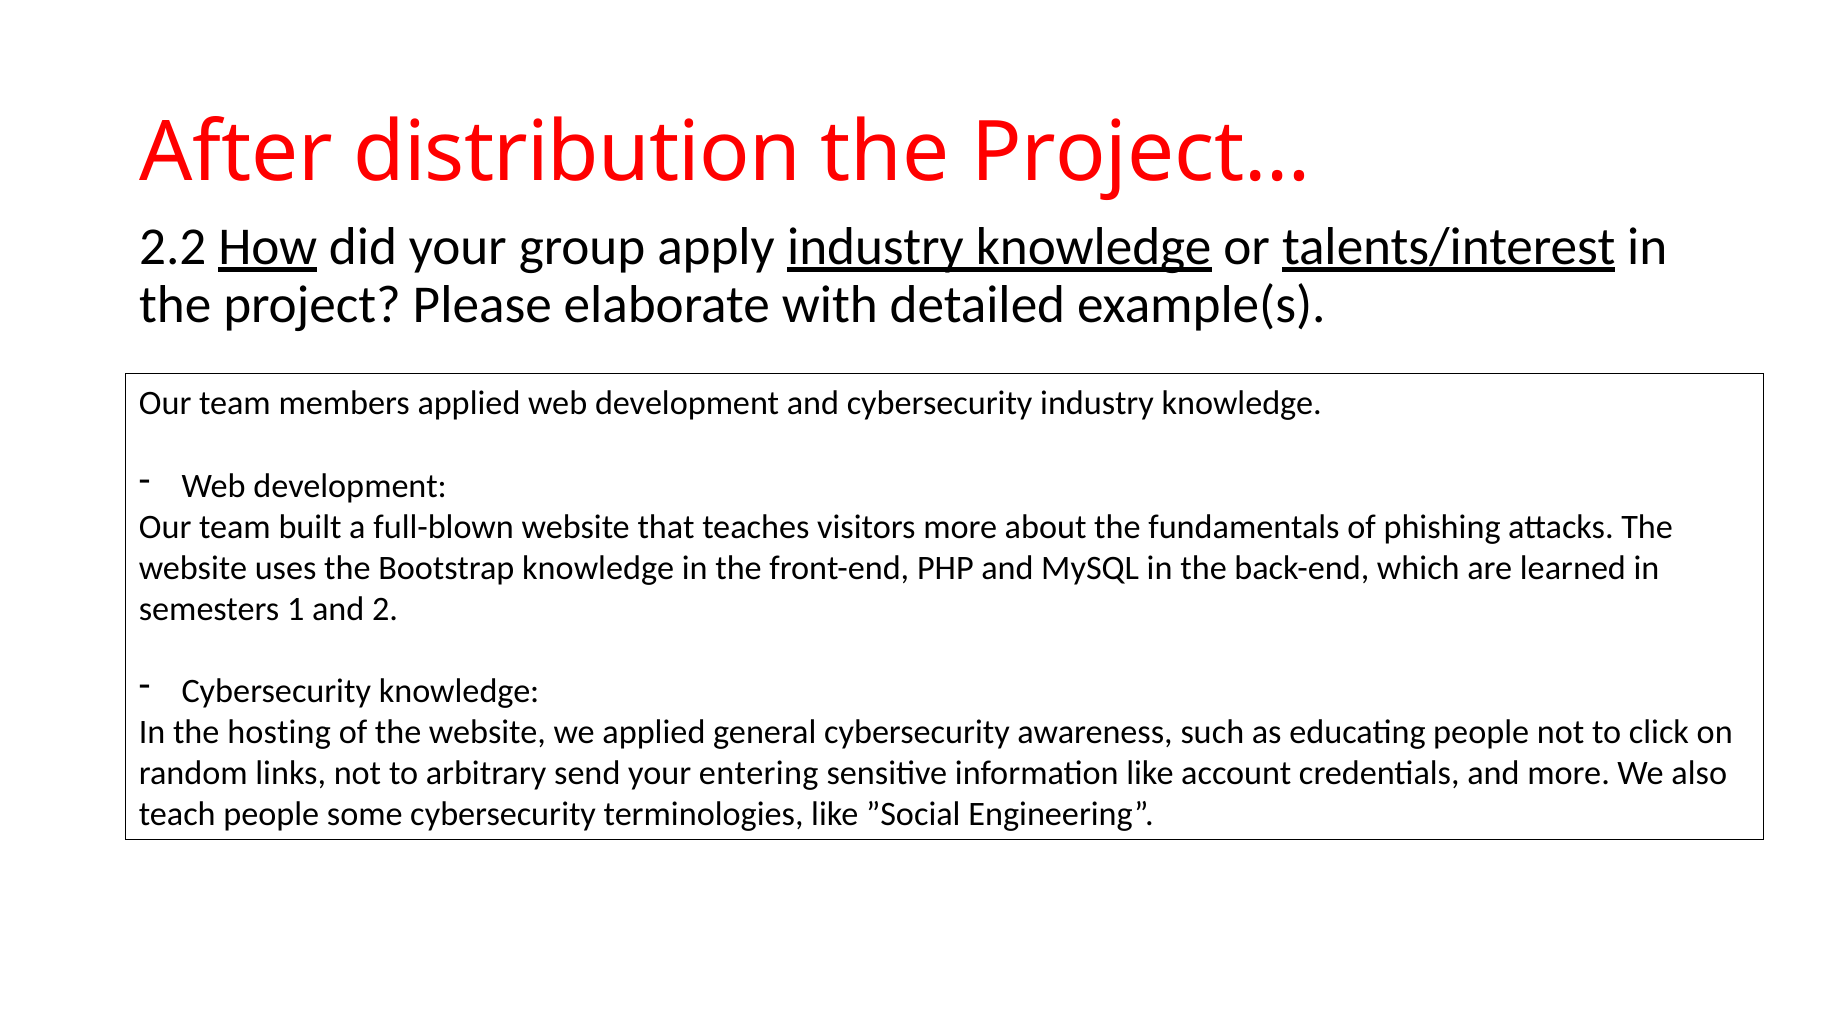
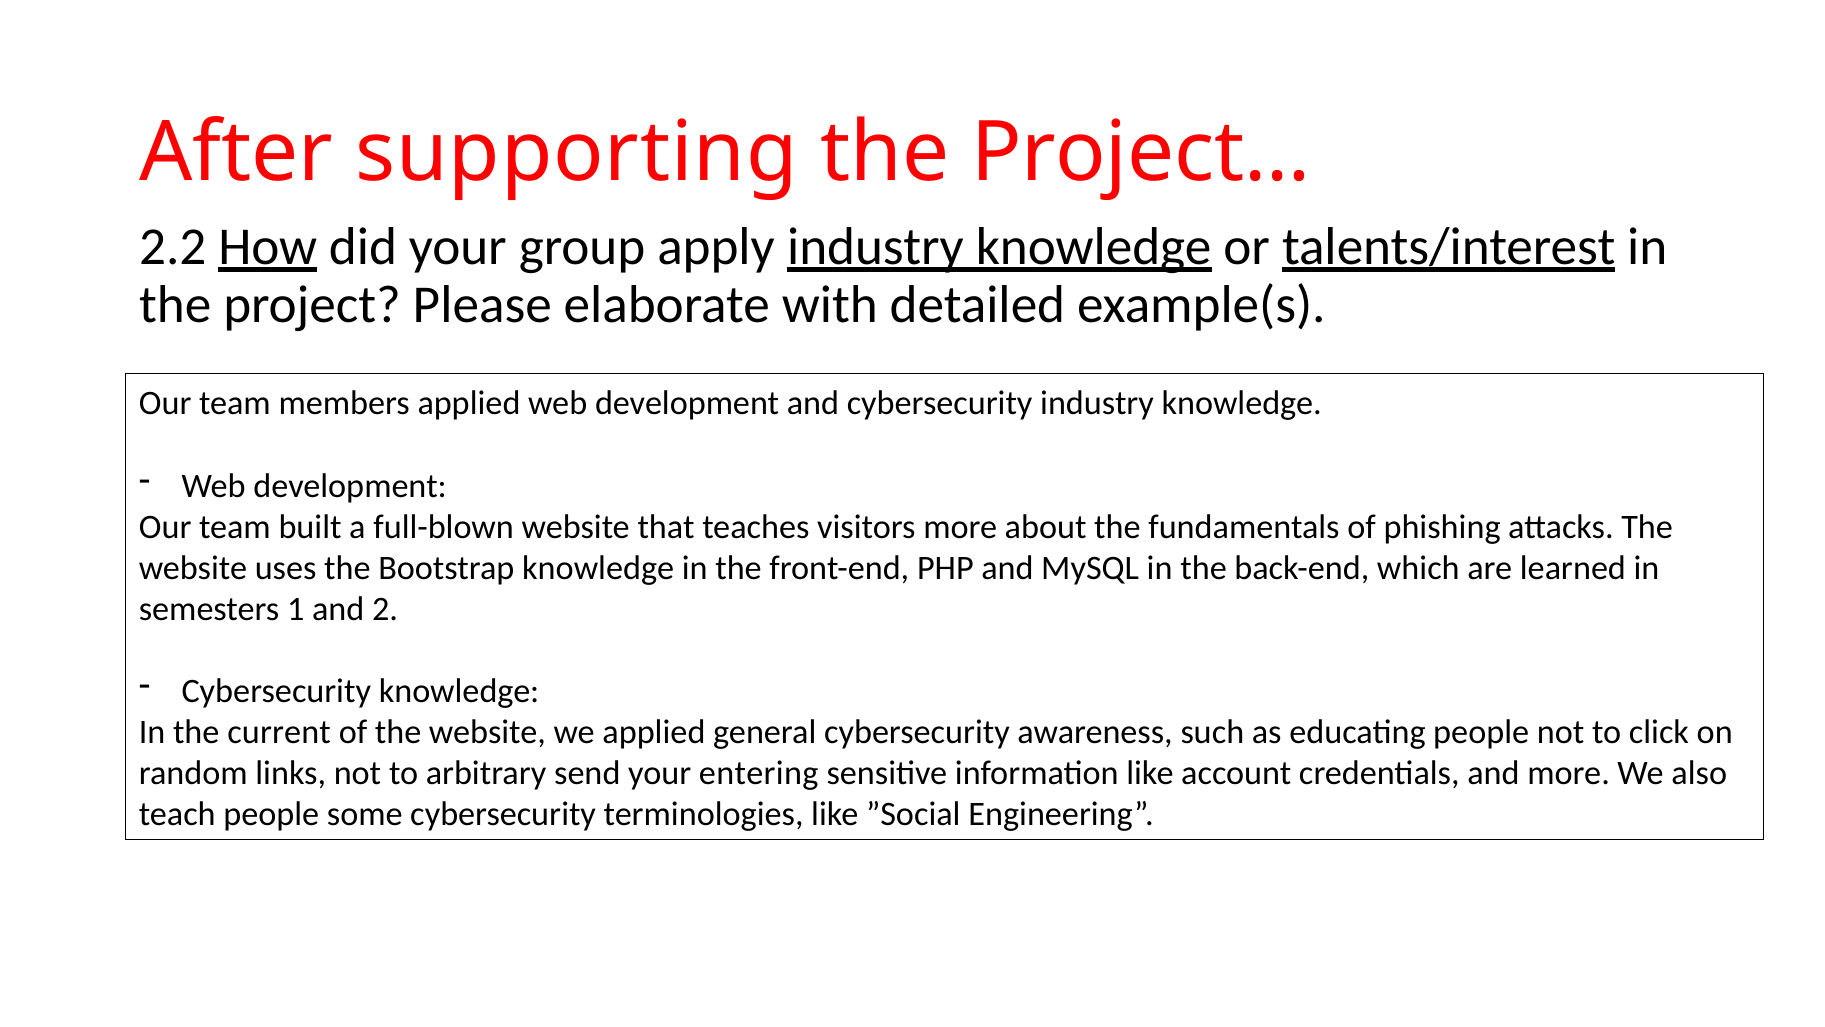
distribution: distribution -> supporting (576, 153)
hosting: hosting -> current (279, 732)
